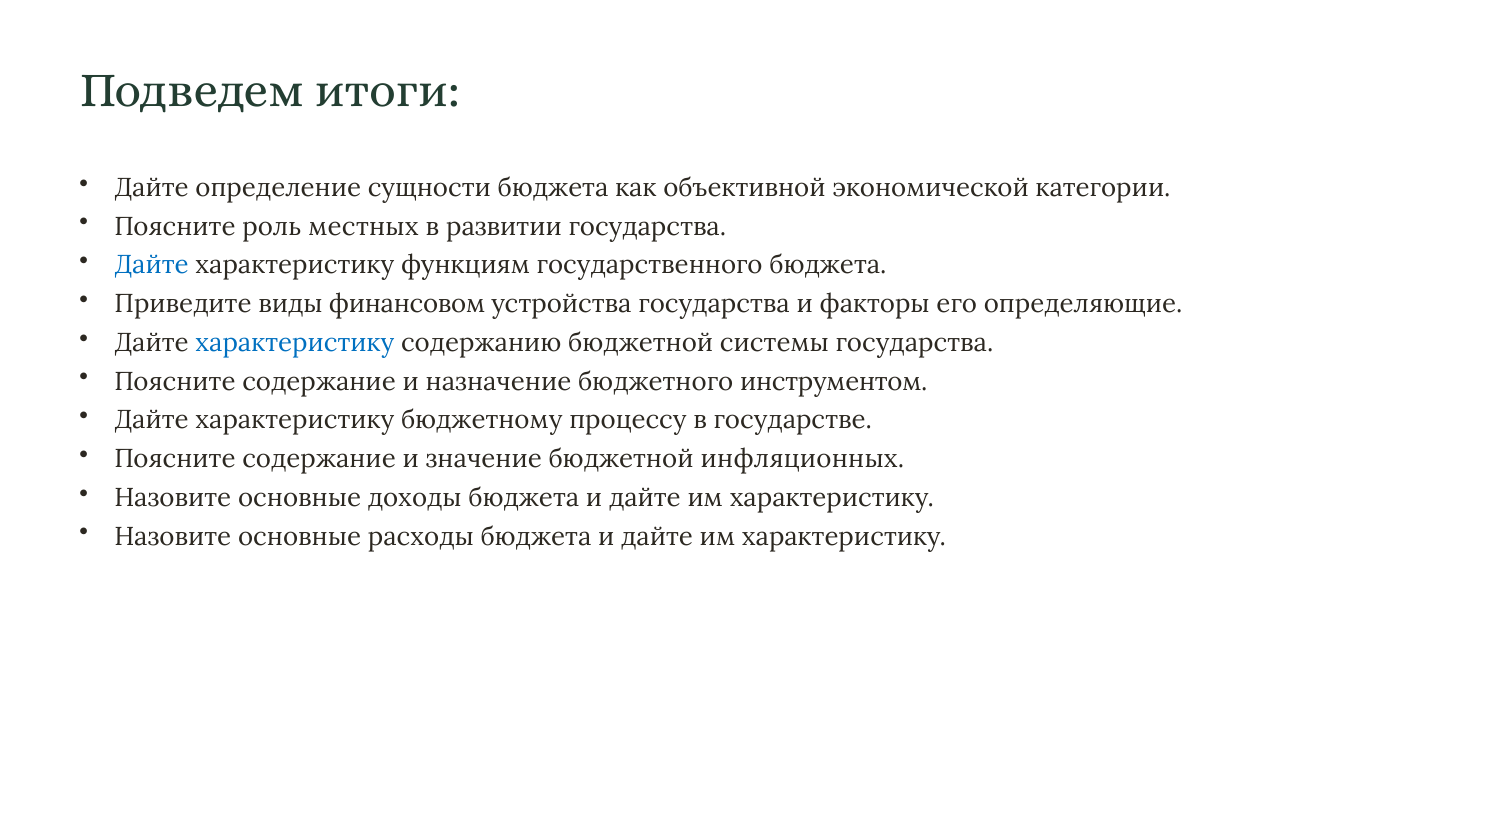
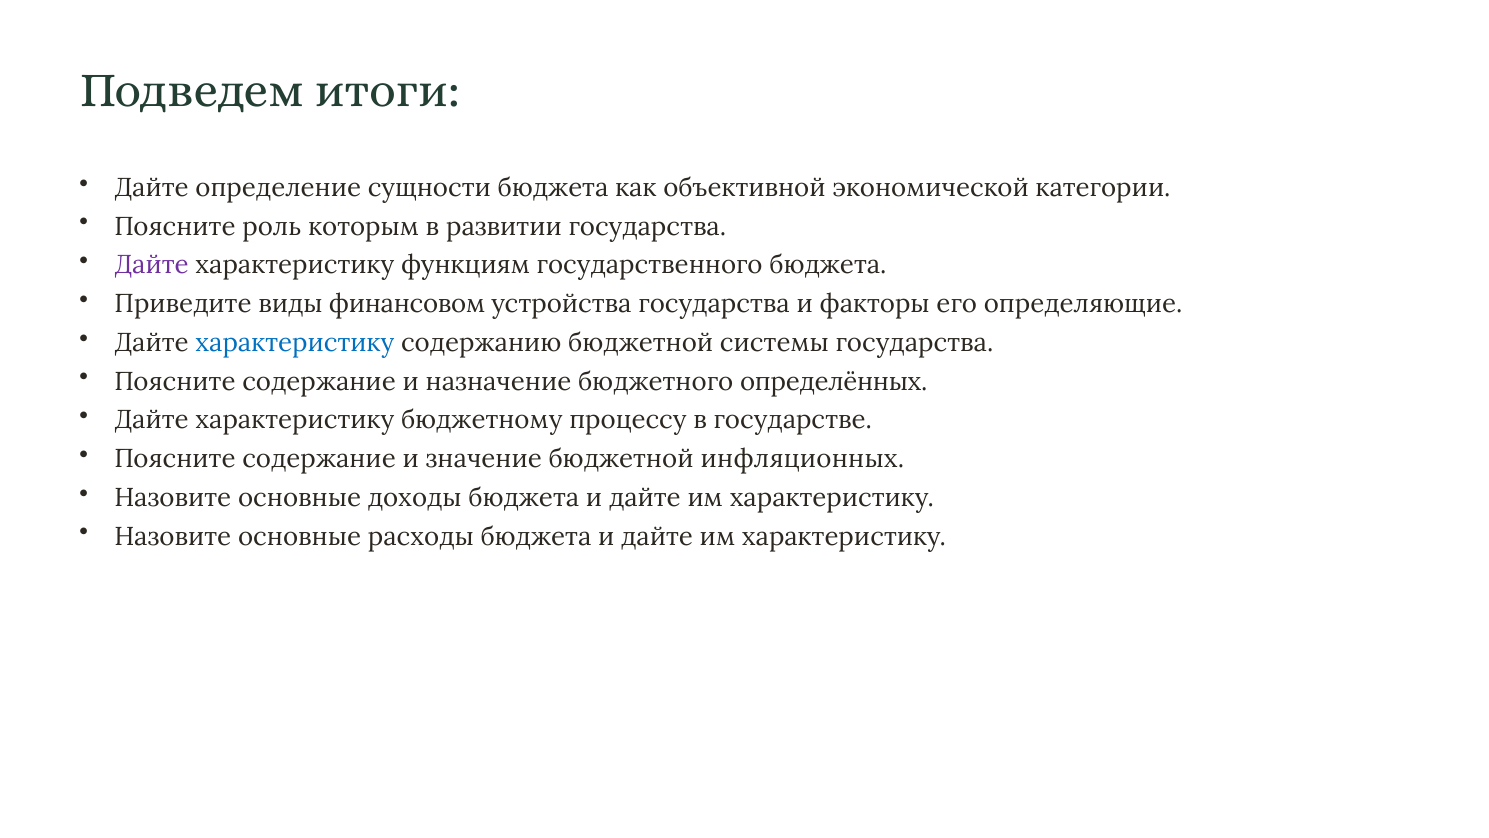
местных: местных -> которым (364, 226)
Дайте colour: blue -> purple (151, 265)
инструментом: инструментом -> определённых (834, 381)
